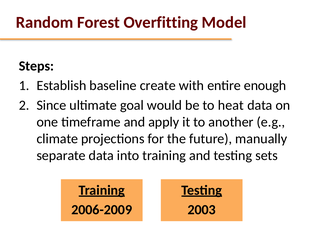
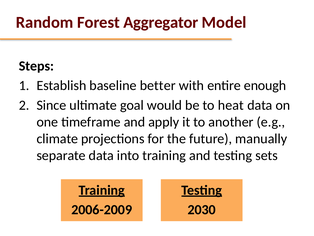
Overfitting: Overfitting -> Aggregator (161, 22)
create: create -> better (158, 85)
2003: 2003 -> 2030 (202, 209)
